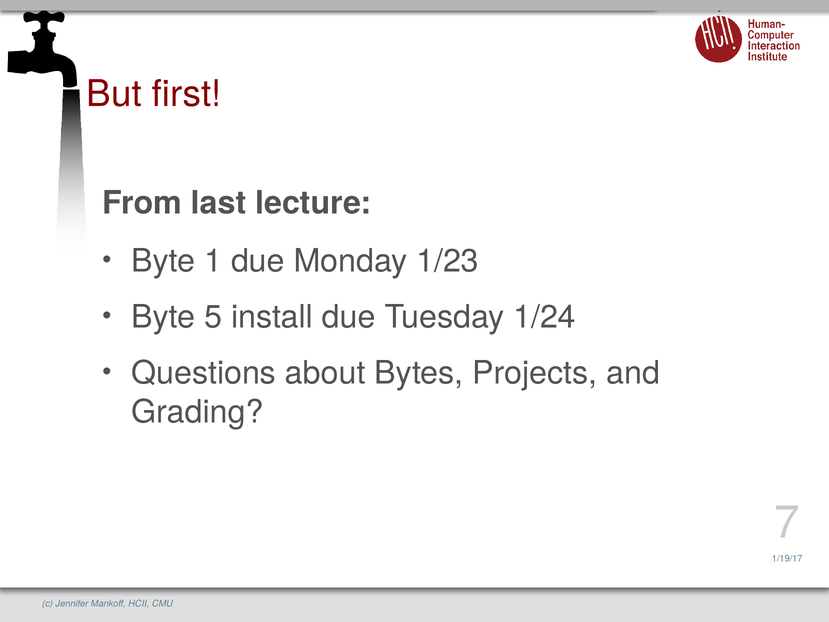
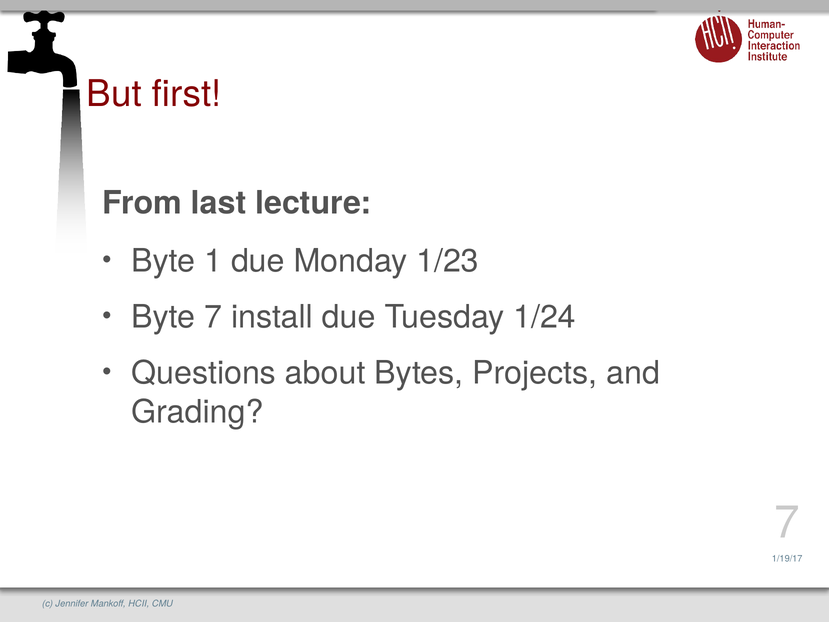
Byte 5: 5 -> 7 (213, 317)
